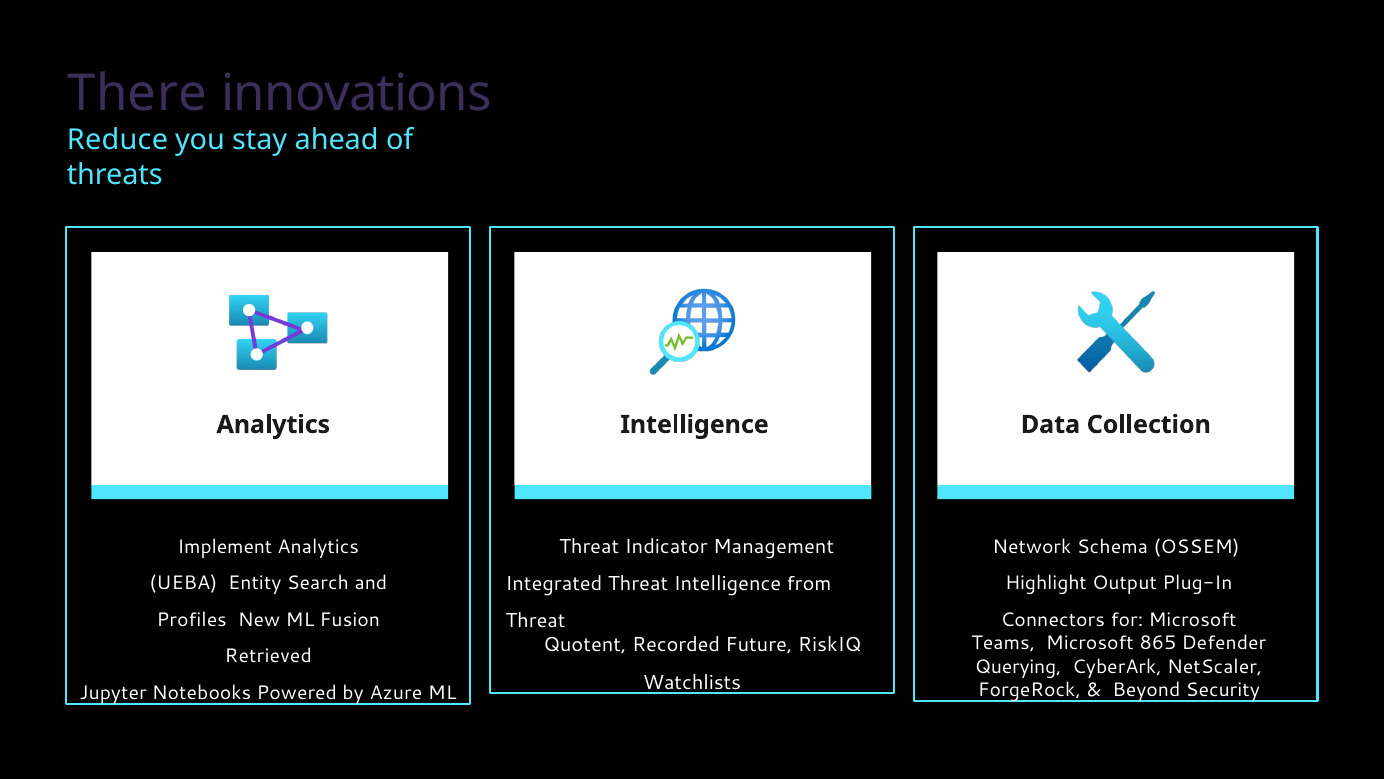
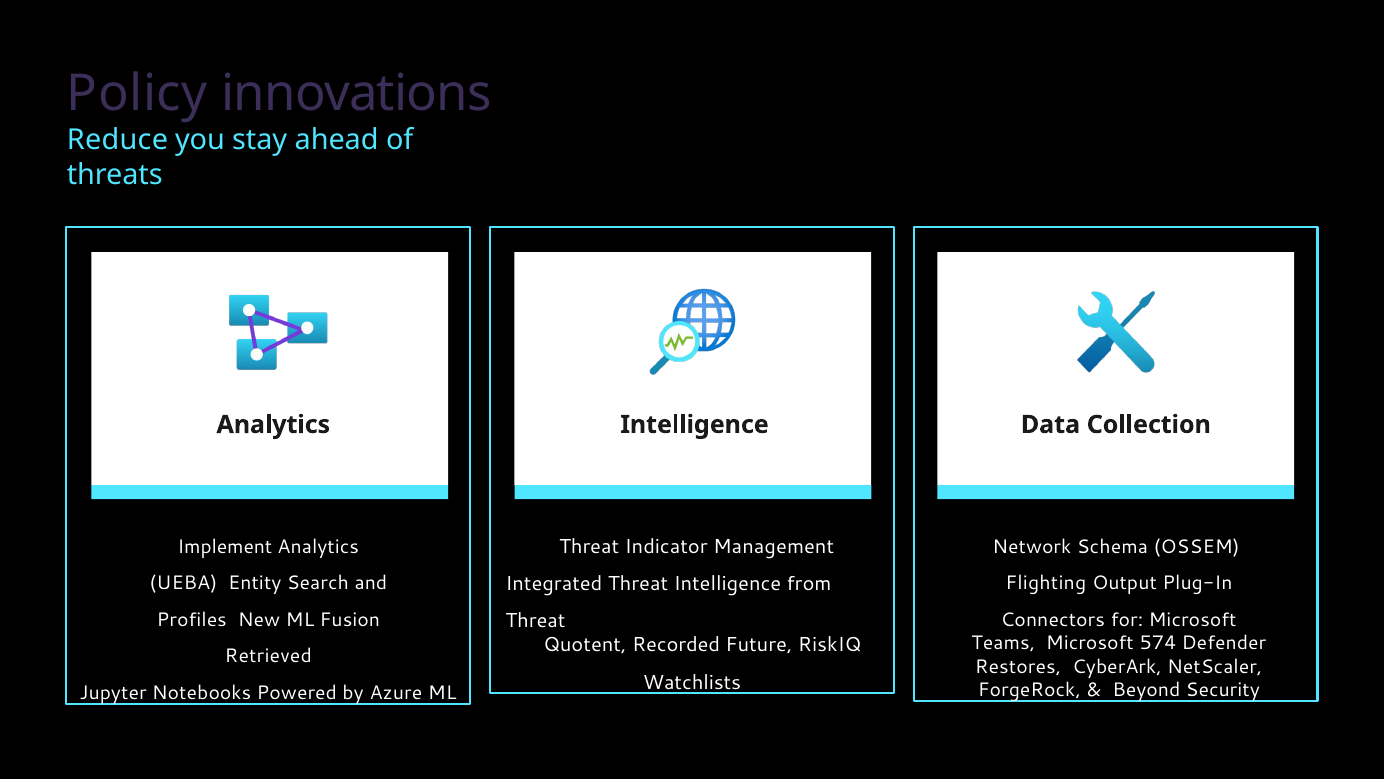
There: There -> Policy (137, 93)
Highlight: Highlight -> Flighting (1046, 583)
865: 865 -> 574 (1158, 643)
Querying: Querying -> Restores (1018, 666)
